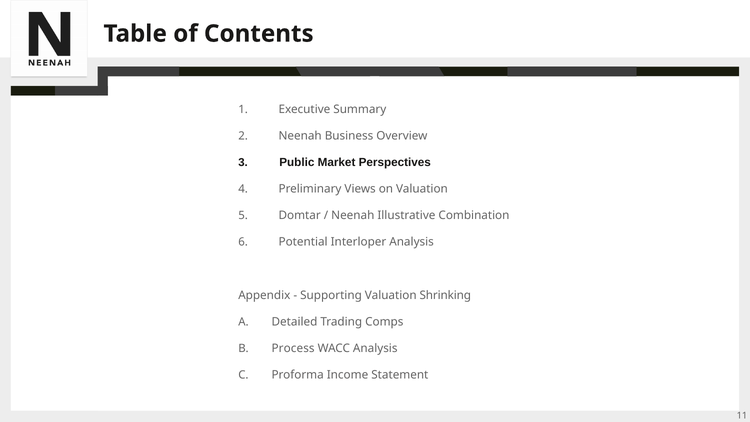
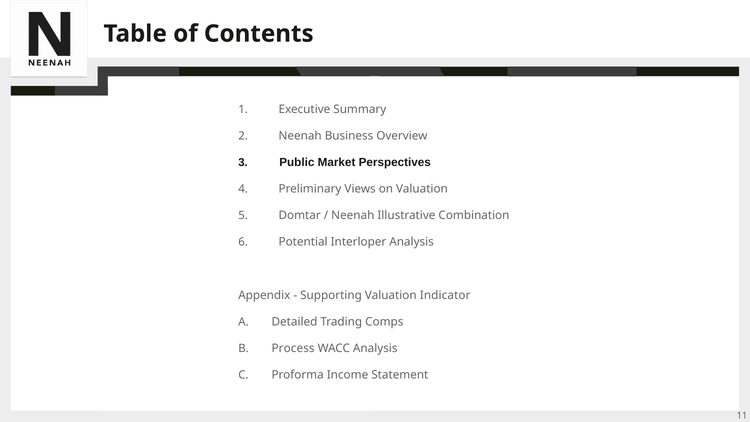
Shrinking: Shrinking -> Indicator (445, 295)
